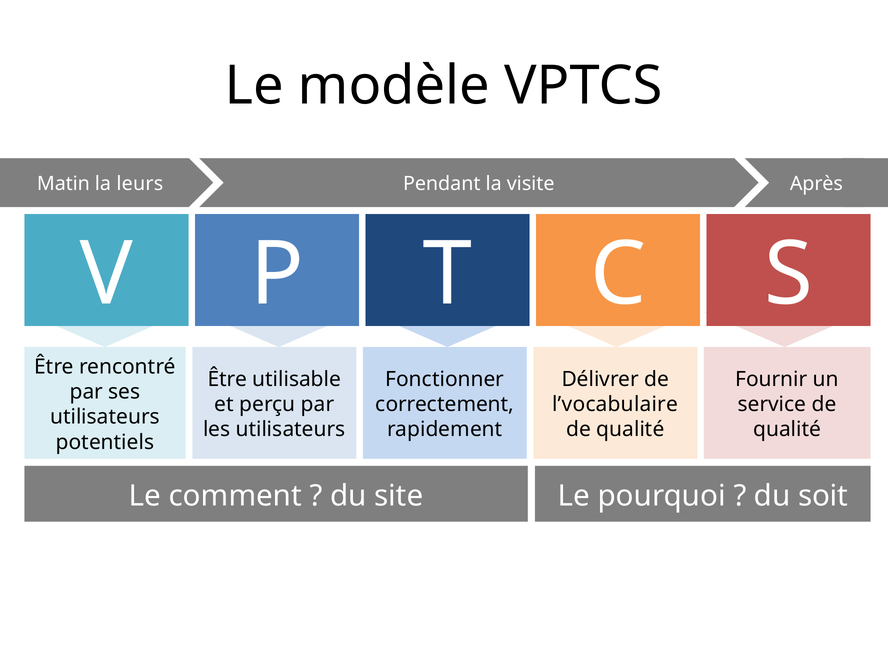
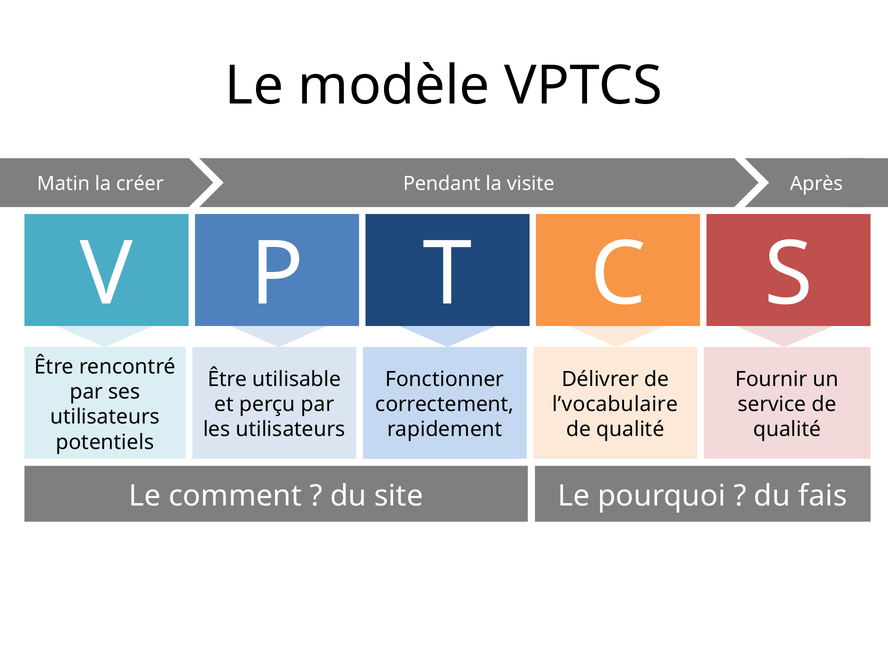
leurs: leurs -> créer (140, 184)
soit: soit -> fais (823, 496)
